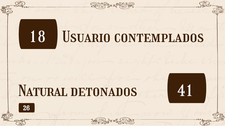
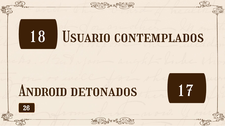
Natural: Natural -> Android (43, 92)
41: 41 -> 17 (185, 92)
